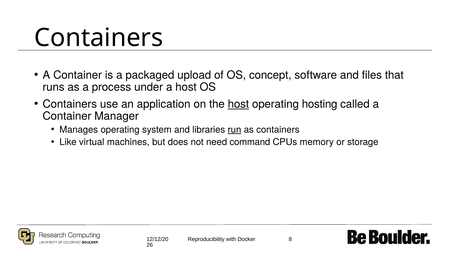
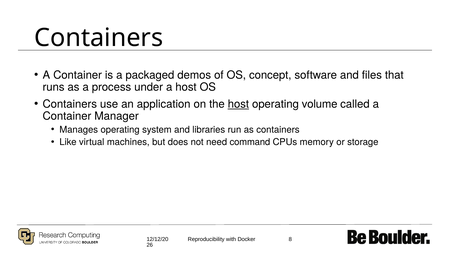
upload: upload -> demos (194, 75)
hosting: hosting -> volume (320, 104)
run underline: present -> none (234, 129)
